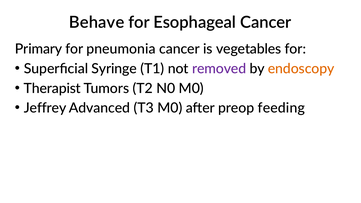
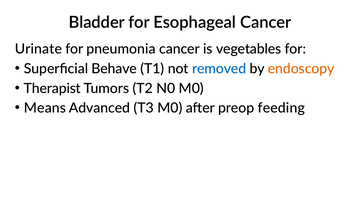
Behave: Behave -> Bladder (97, 22)
Primary: Primary -> Urinate (38, 49)
Syringe: Syringe -> Behave (114, 69)
removed colour: purple -> blue (219, 69)
Jeffrey: Jeffrey -> Means (45, 108)
